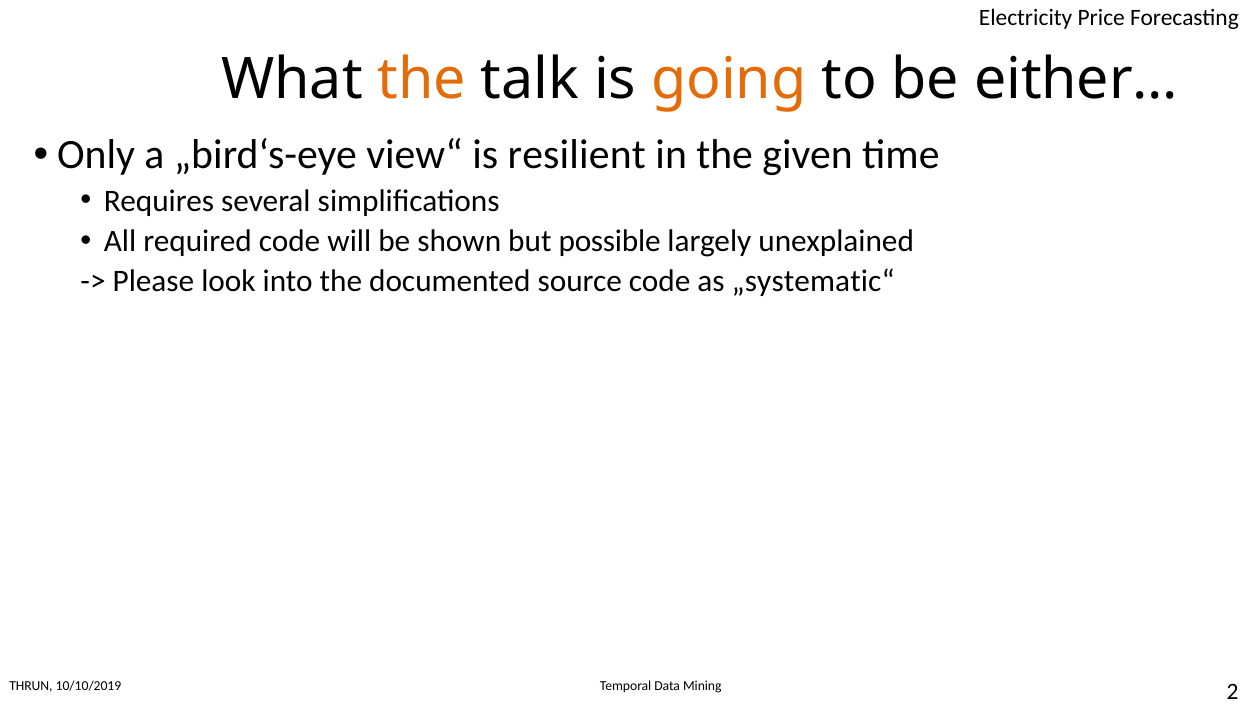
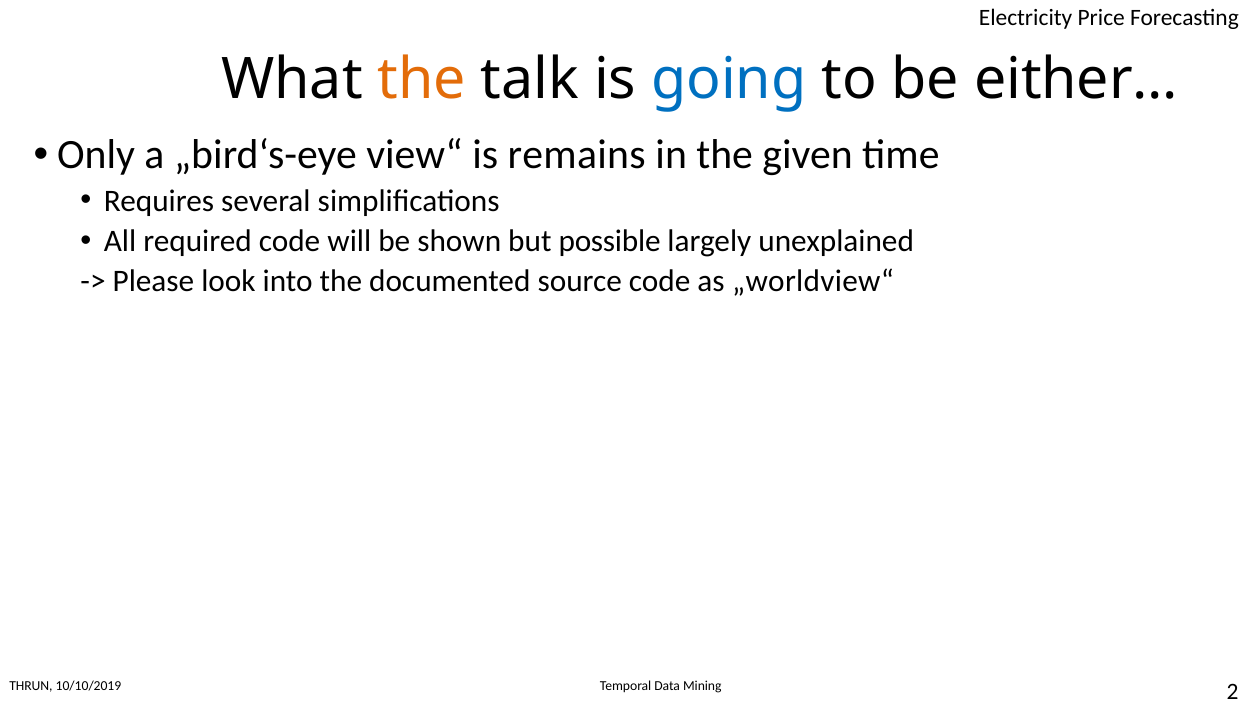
going colour: orange -> blue (729, 80)
resilient: resilient -> remains (577, 155)
„systematic“: „systematic“ -> „worldview“ (813, 281)
